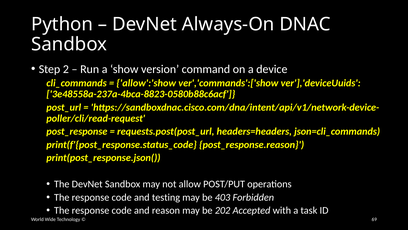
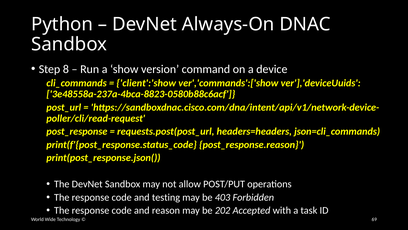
2: 2 -> 8 (66, 69)
allow':'show: allow':'show -> client':'show (146, 83)
